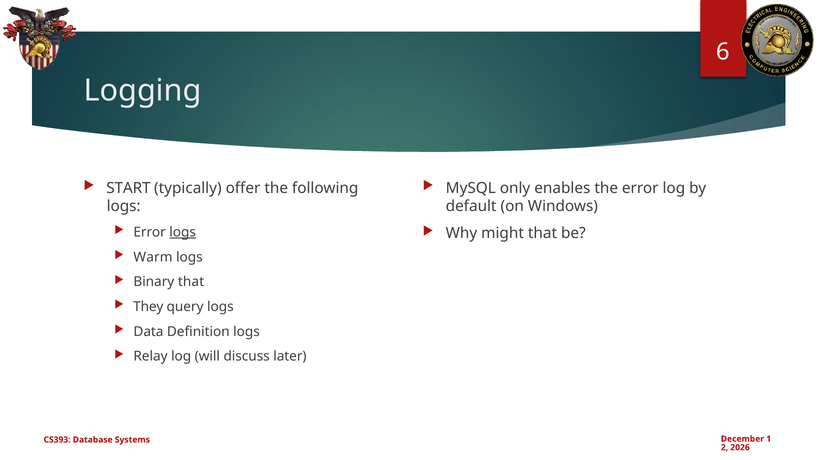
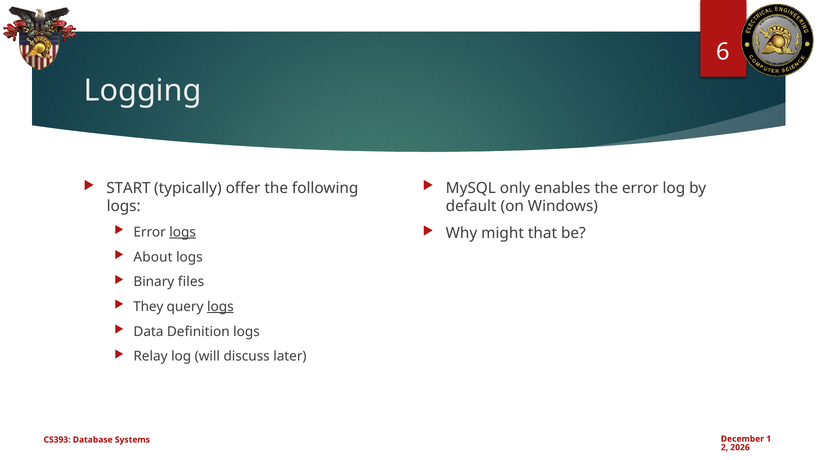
Warm: Warm -> About (153, 257)
Binary that: that -> files (191, 282)
logs underline: none -> present (220, 307)
